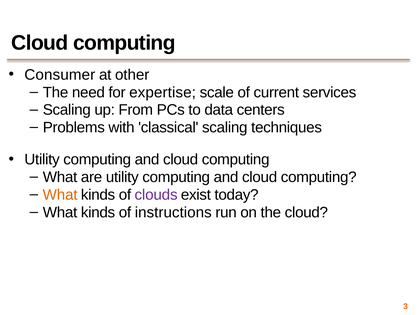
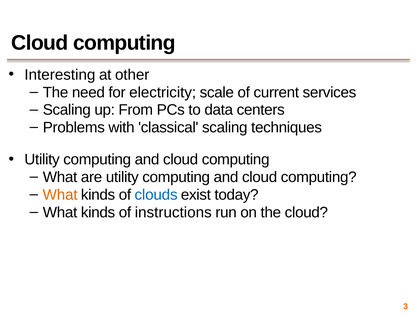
Consumer: Consumer -> Interesting (60, 75)
expertise: expertise -> electricity (163, 92)
clouds colour: purple -> blue (156, 195)
